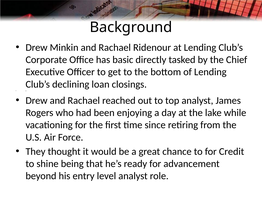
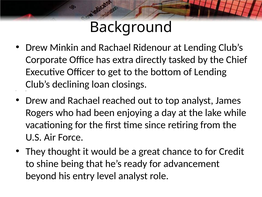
basic: basic -> extra (123, 60)
